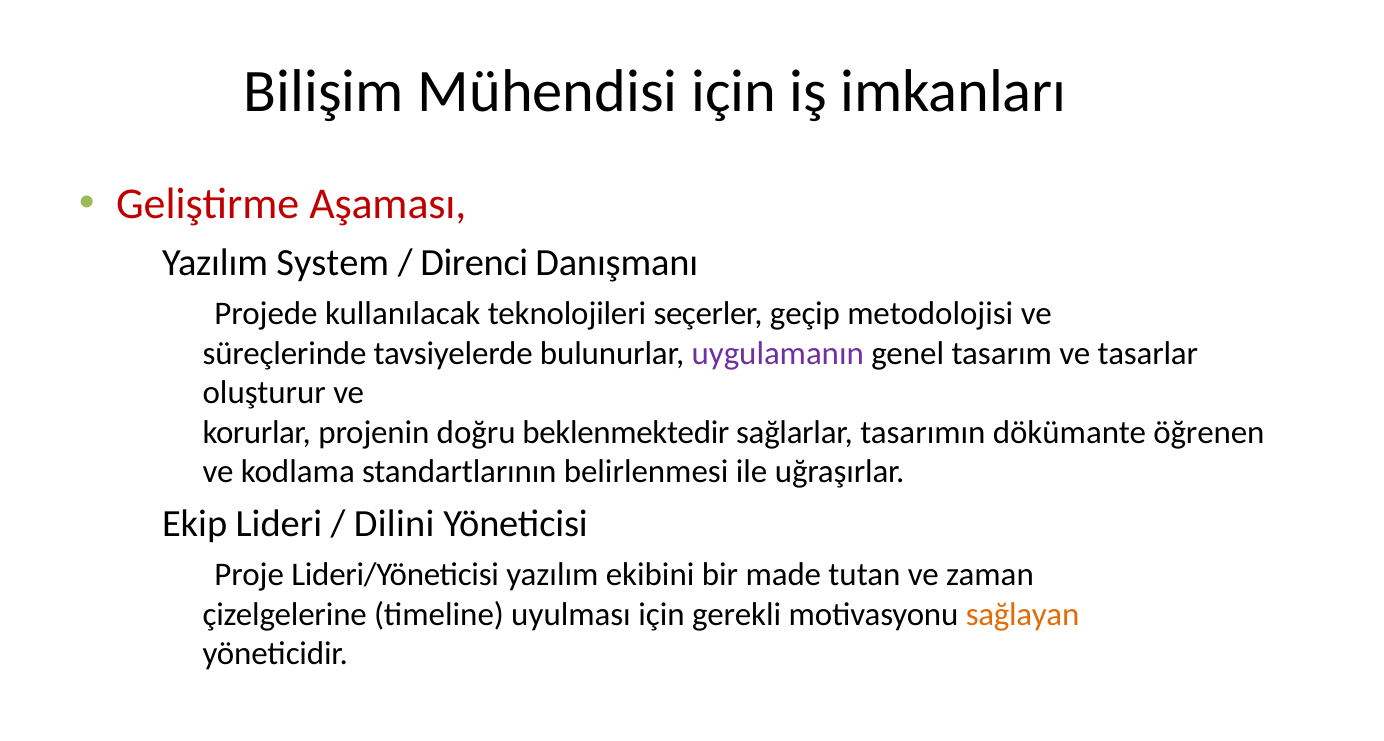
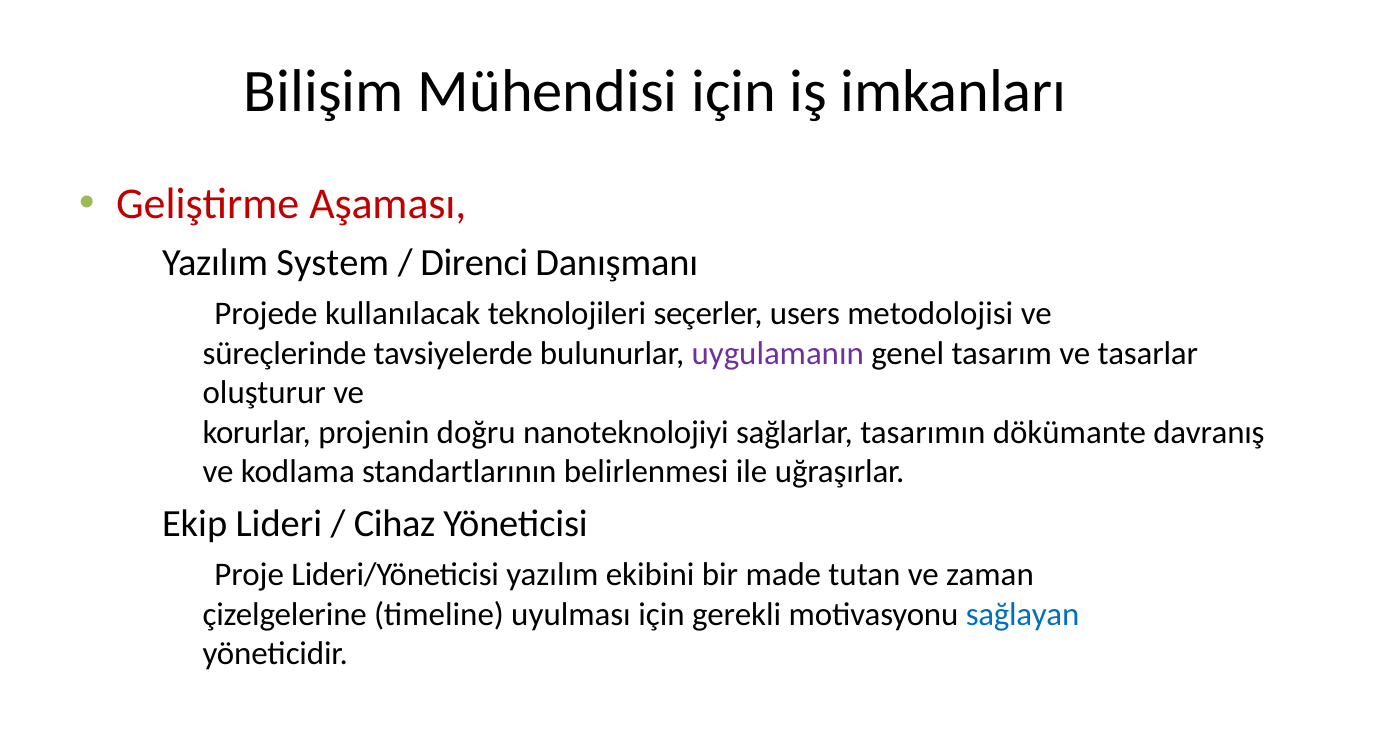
geçip: geçip -> users (805, 314)
beklenmektedir: beklenmektedir -> nanoteknolojiyi (626, 433)
öğrenen: öğrenen -> davranış (1209, 433)
Dilini: Dilini -> Cihaz (395, 524)
sağlayan colour: orange -> blue (1023, 614)
